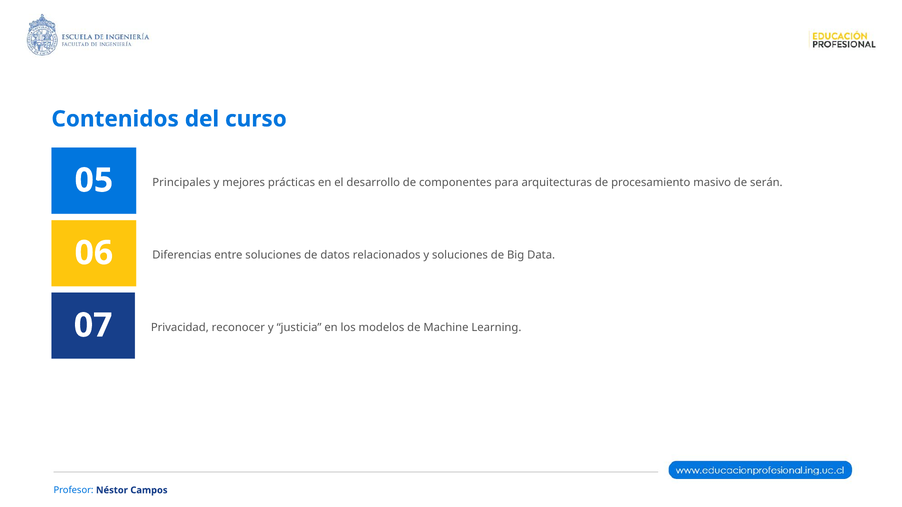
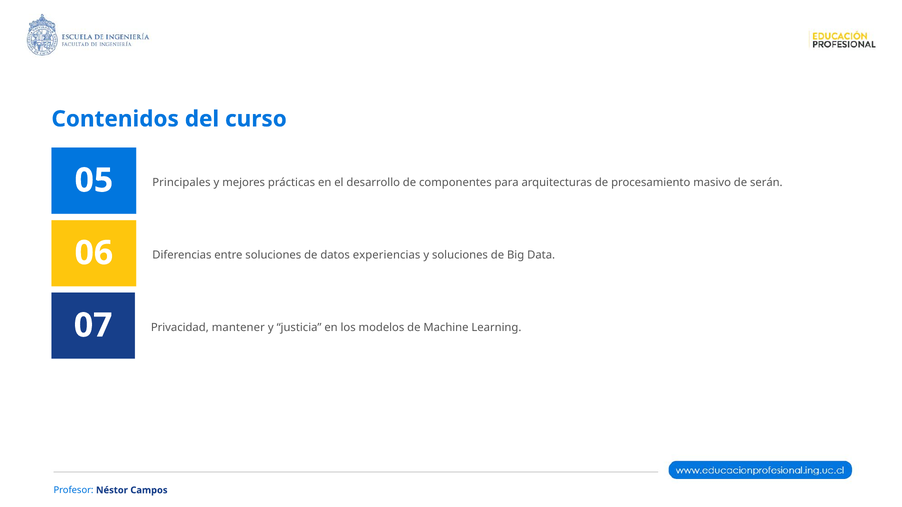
relacionados: relacionados -> experiencias (387, 255)
reconocer: reconocer -> mantener (238, 328)
